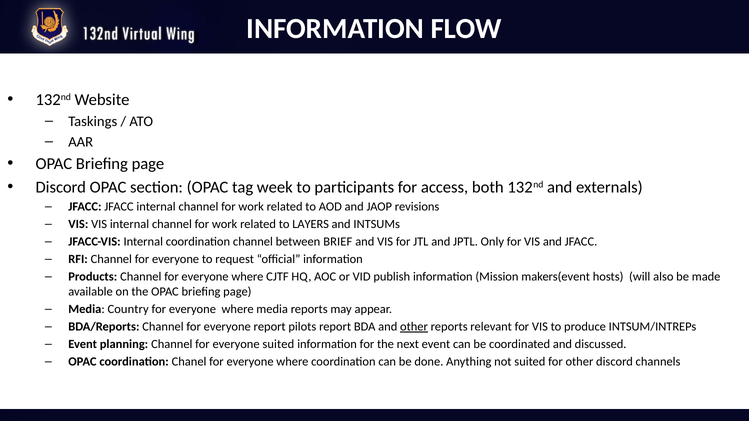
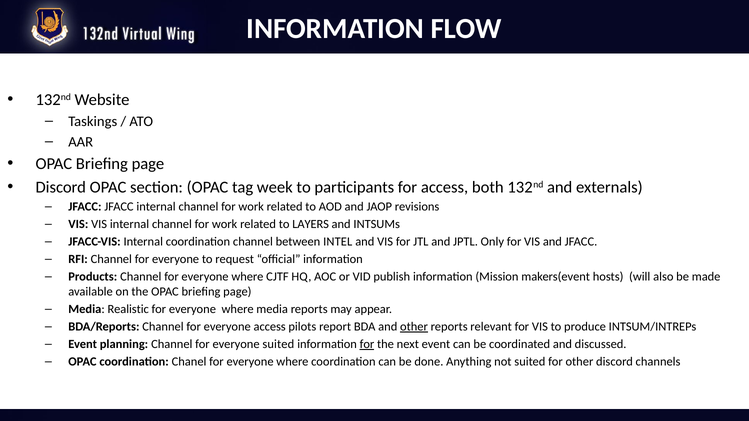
BRIEF: BRIEF -> INTEL (338, 242)
Country: Country -> Realistic (128, 309)
everyone report: report -> access (270, 327)
for underline: none -> present (367, 344)
